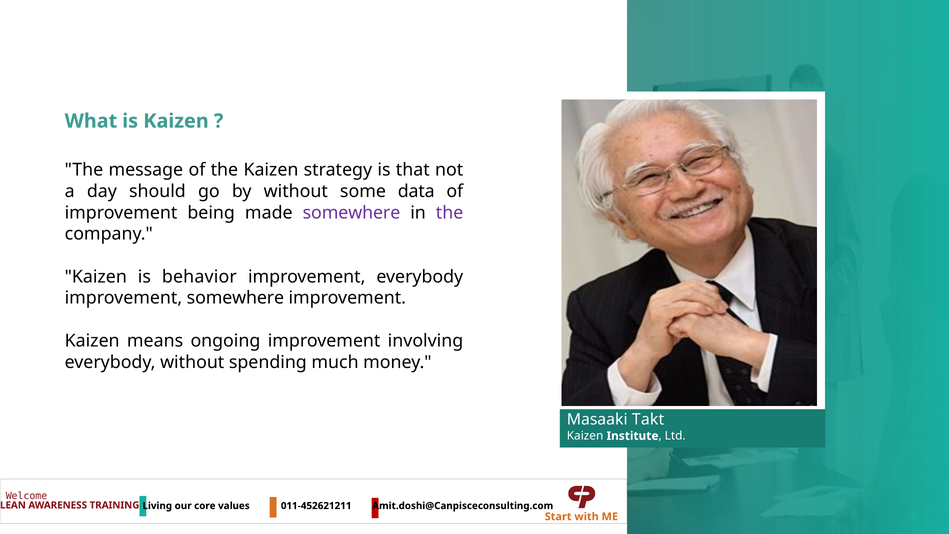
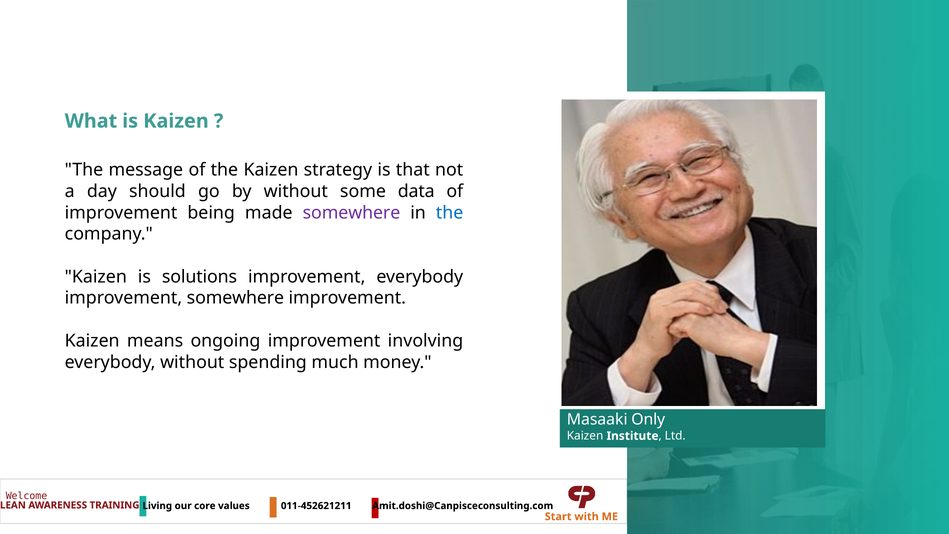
the colour: purple -> blue (450, 213)
behavior: behavior -> solutions (200, 277)
Takt: Takt -> Only (648, 419)
